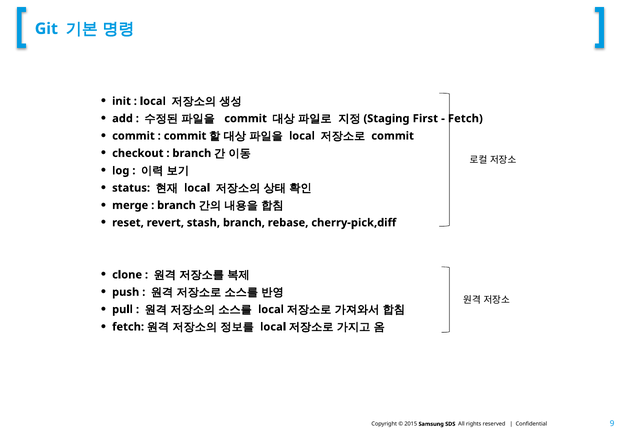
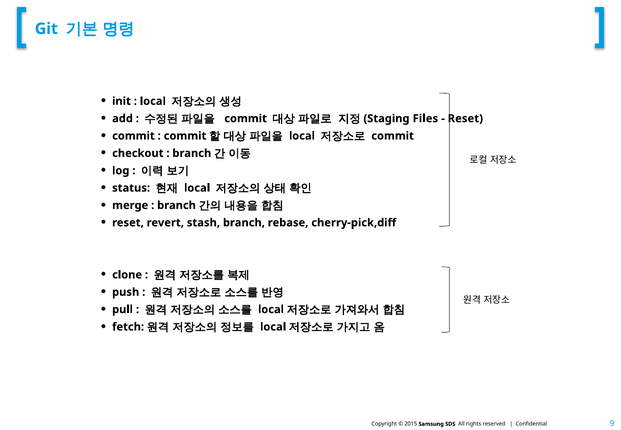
First: First -> Files (425, 119)
Fetch: Fetch -> Reset (465, 119)
